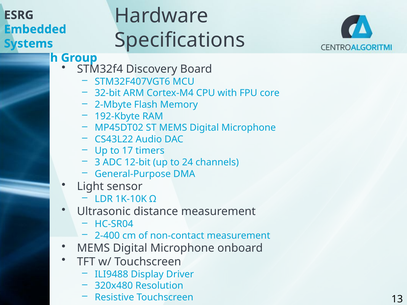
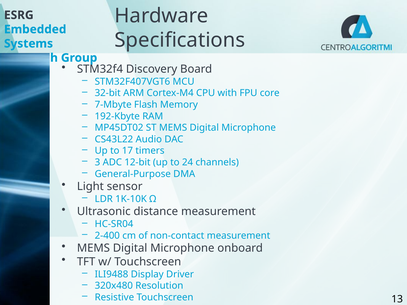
2-Mbyte: 2-Mbyte -> 7-Mbyte (113, 105)
